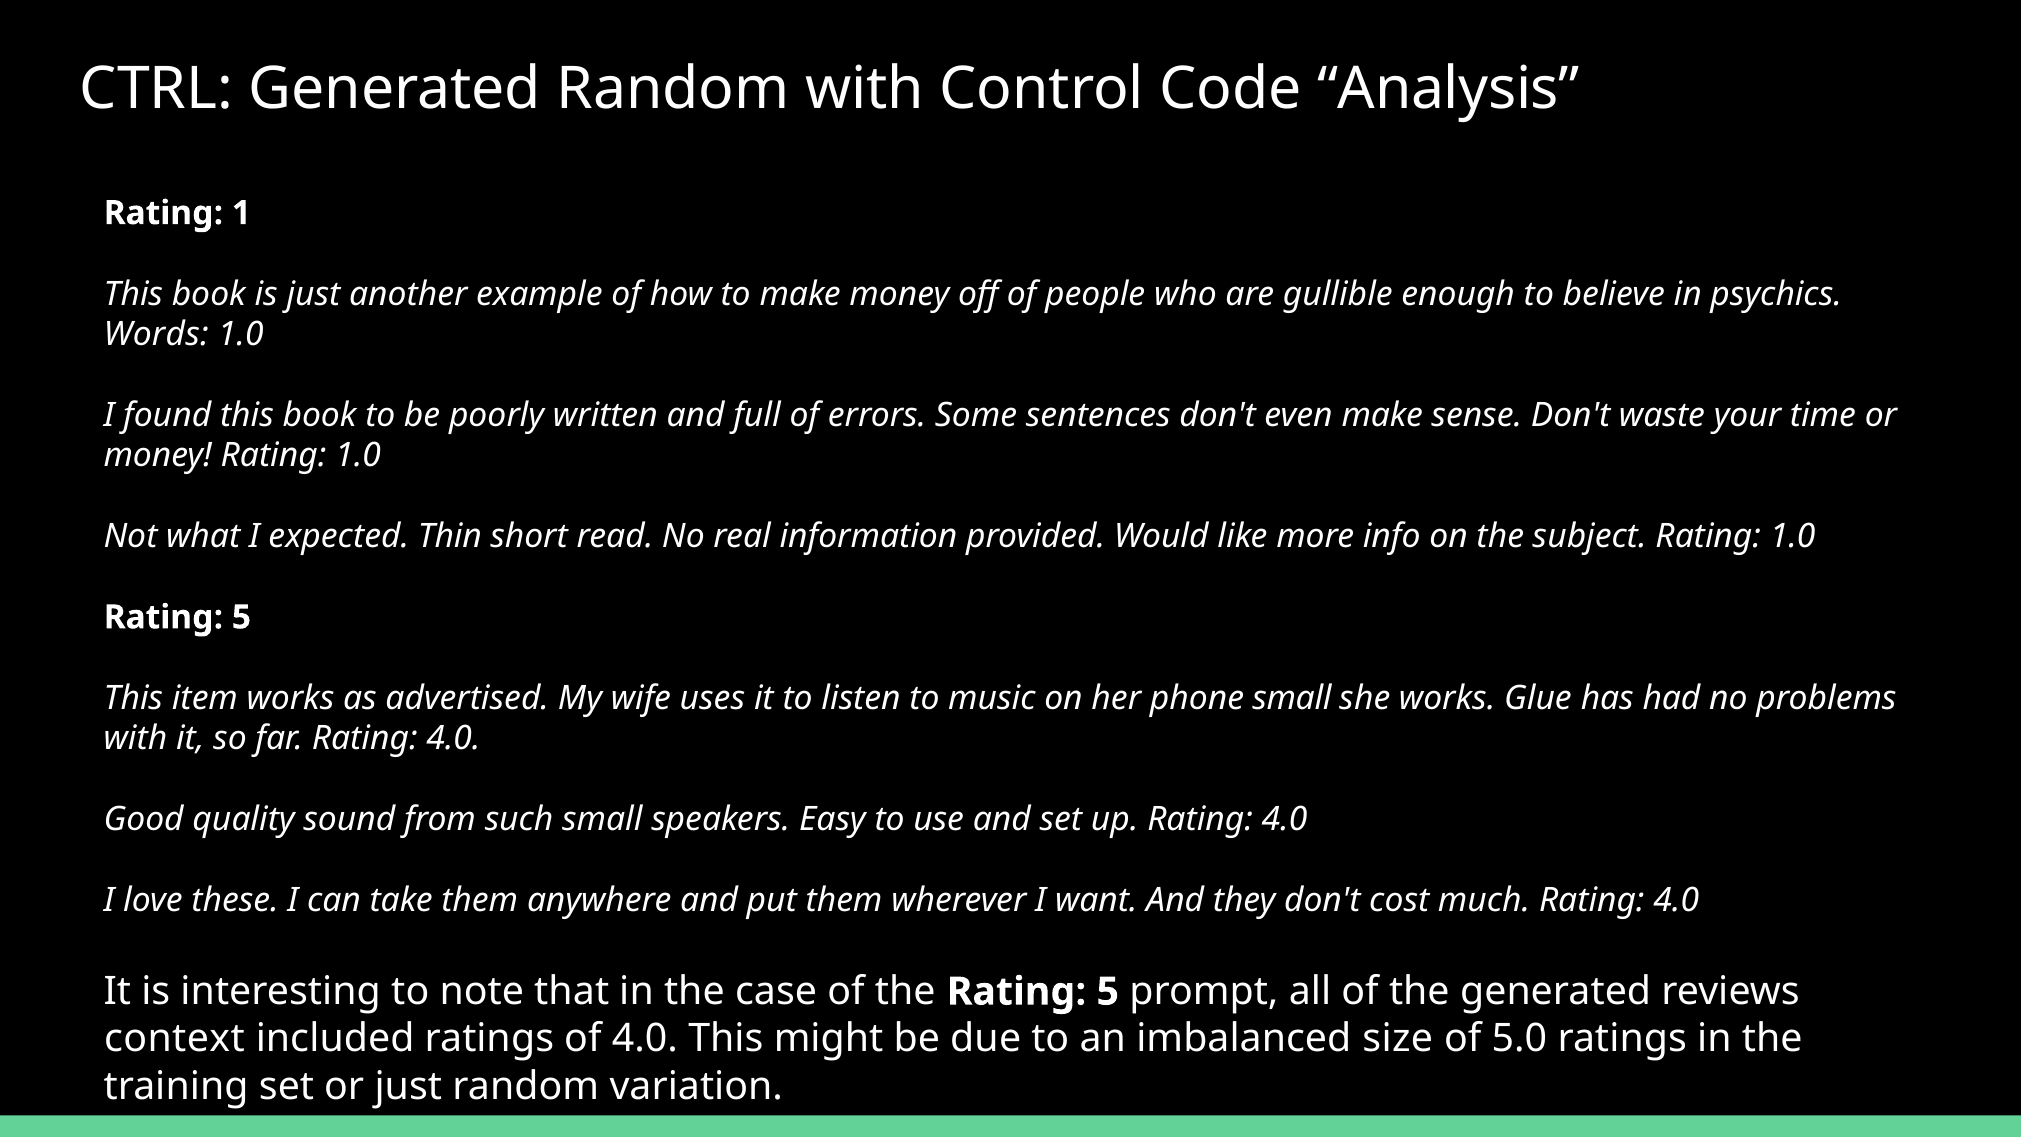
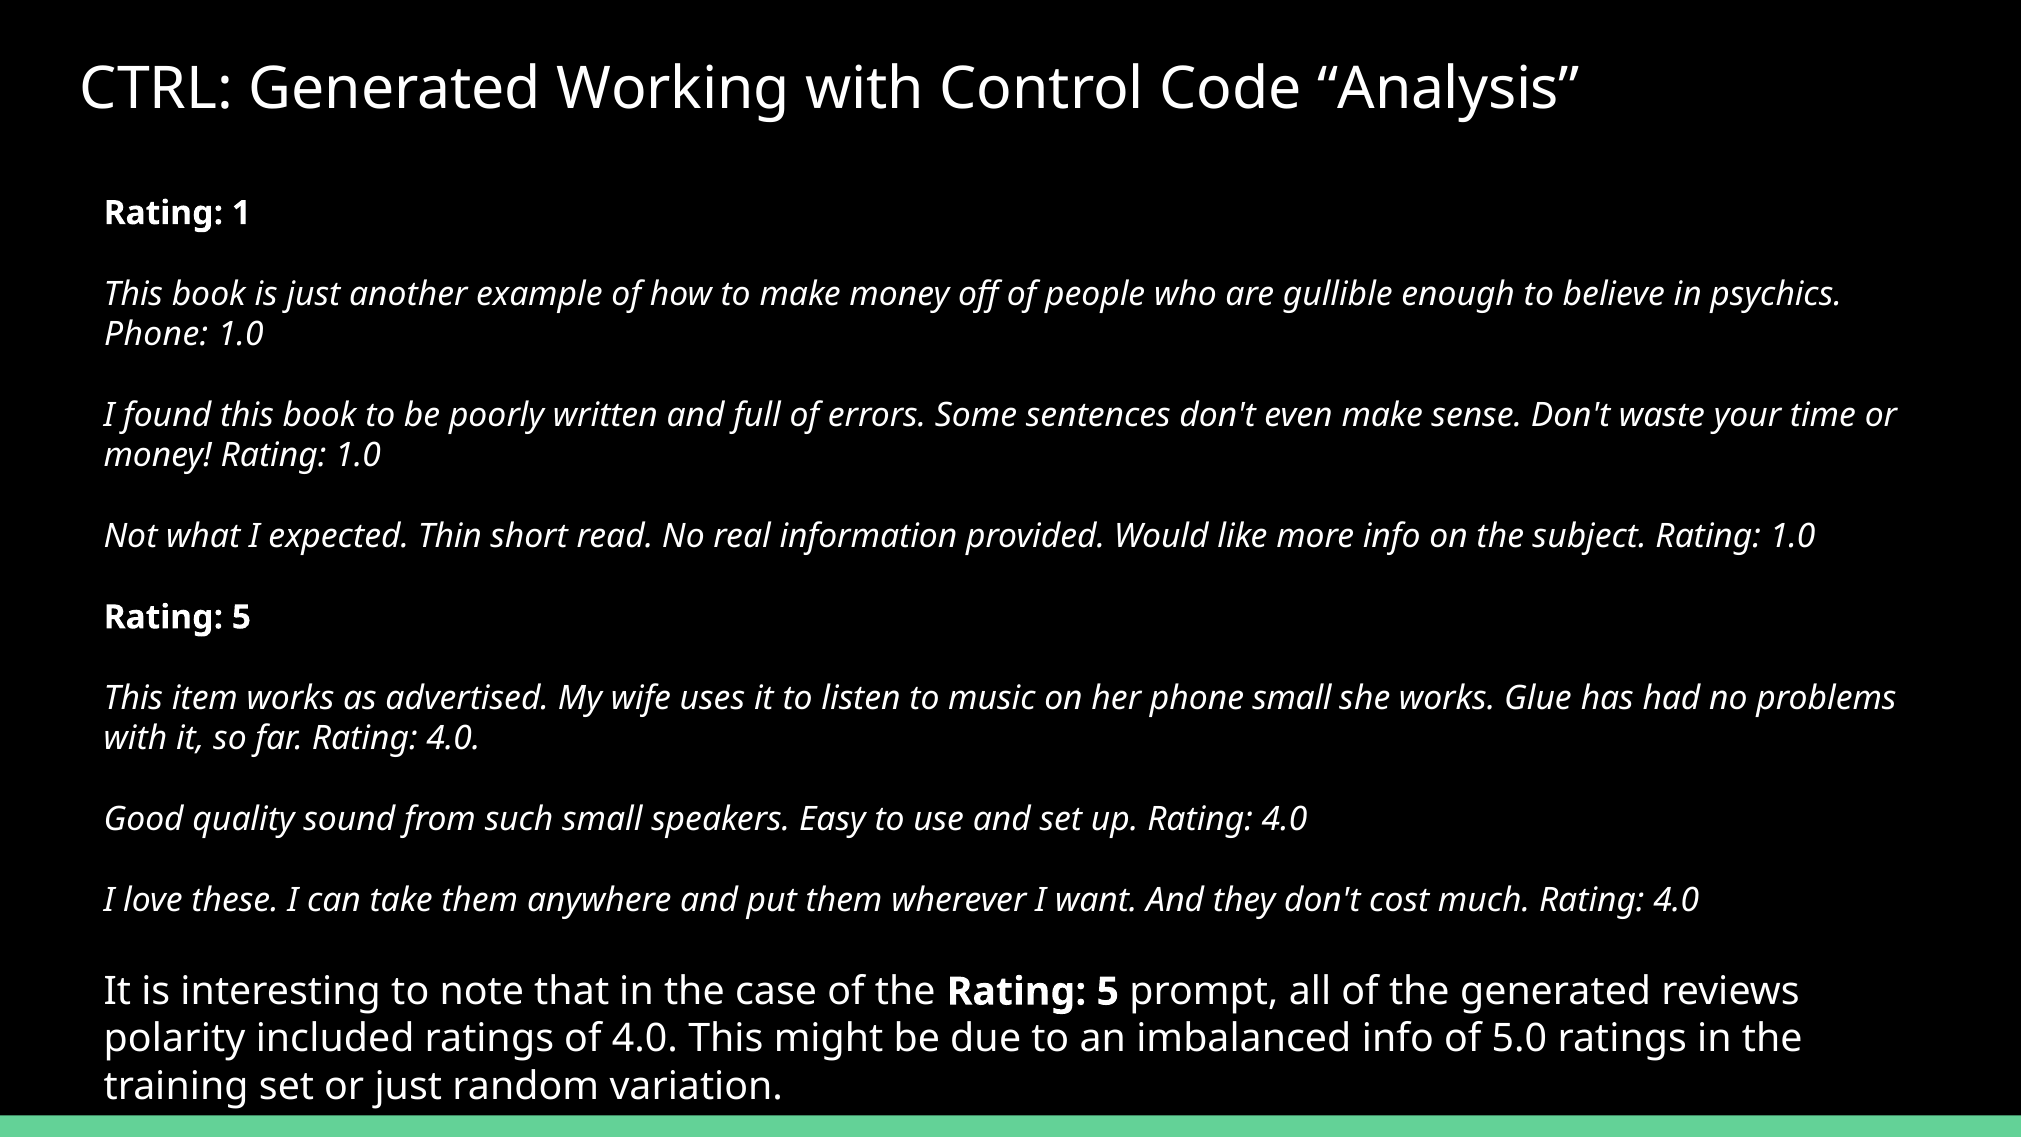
Generated Random: Random -> Working (673, 89)
Words: Words -> Phone (156, 334)
context: context -> polarity (175, 1039)
imbalanced size: size -> info (1398, 1039)
